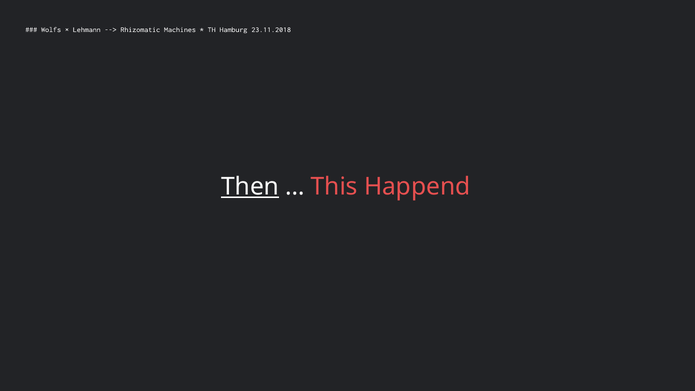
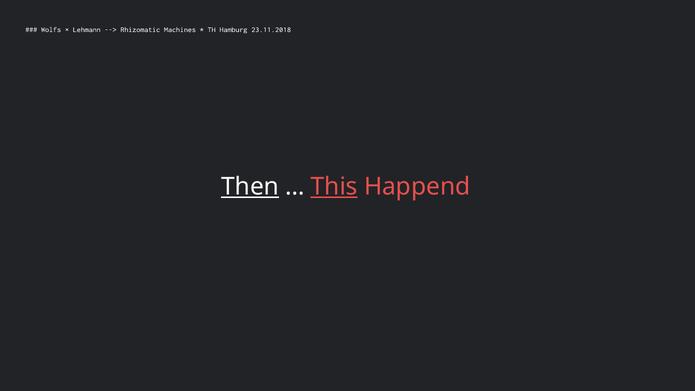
This underline: none -> present (334, 187)
